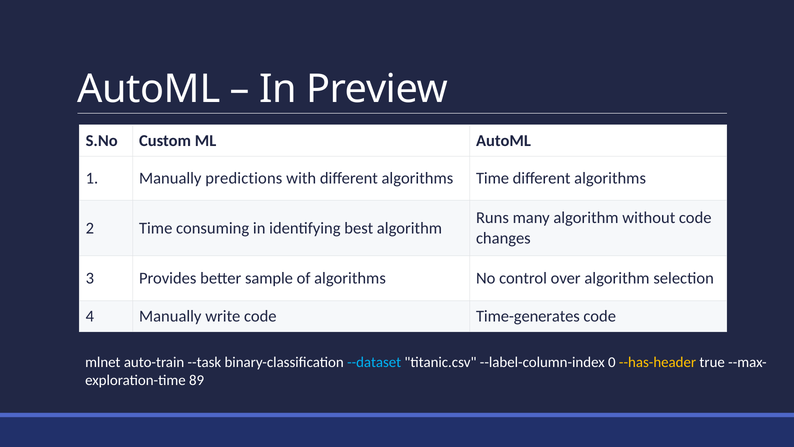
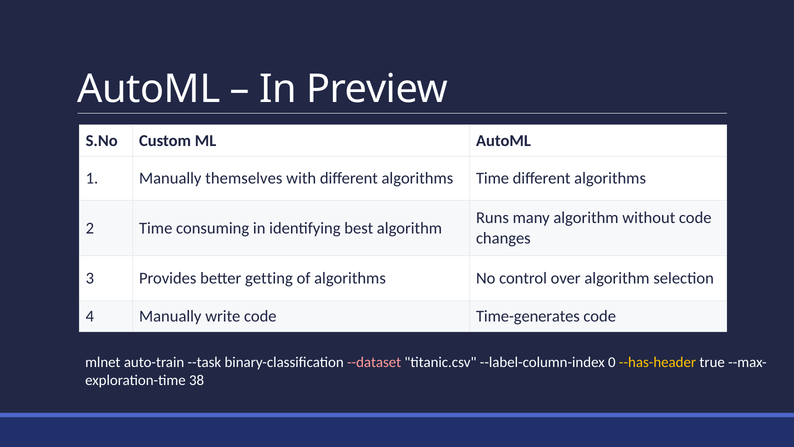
predictions: predictions -> themselves (244, 178)
sample: sample -> getting (269, 278)
--dataset colour: light blue -> pink (374, 362)
89: 89 -> 38 (197, 380)
